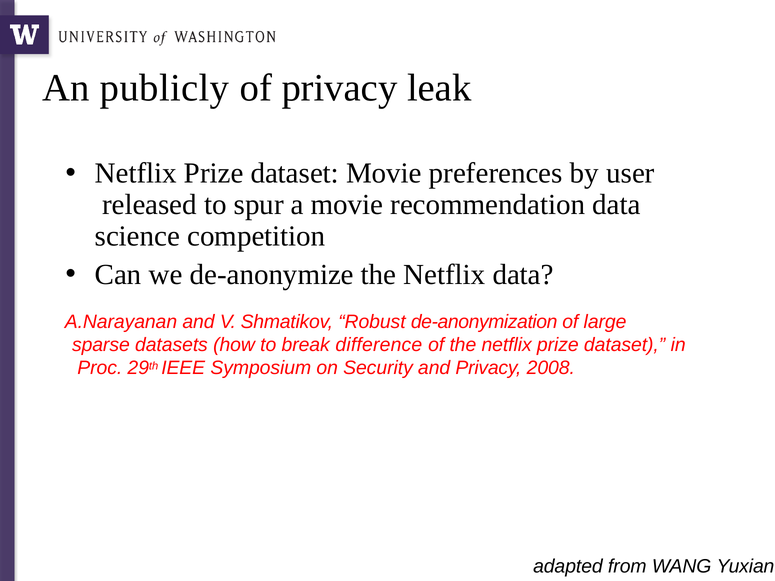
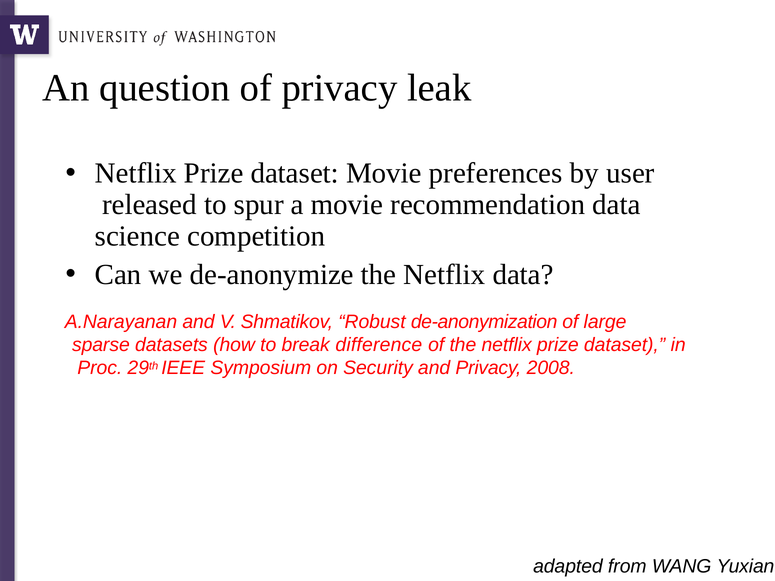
publicly: publicly -> question (165, 88)
